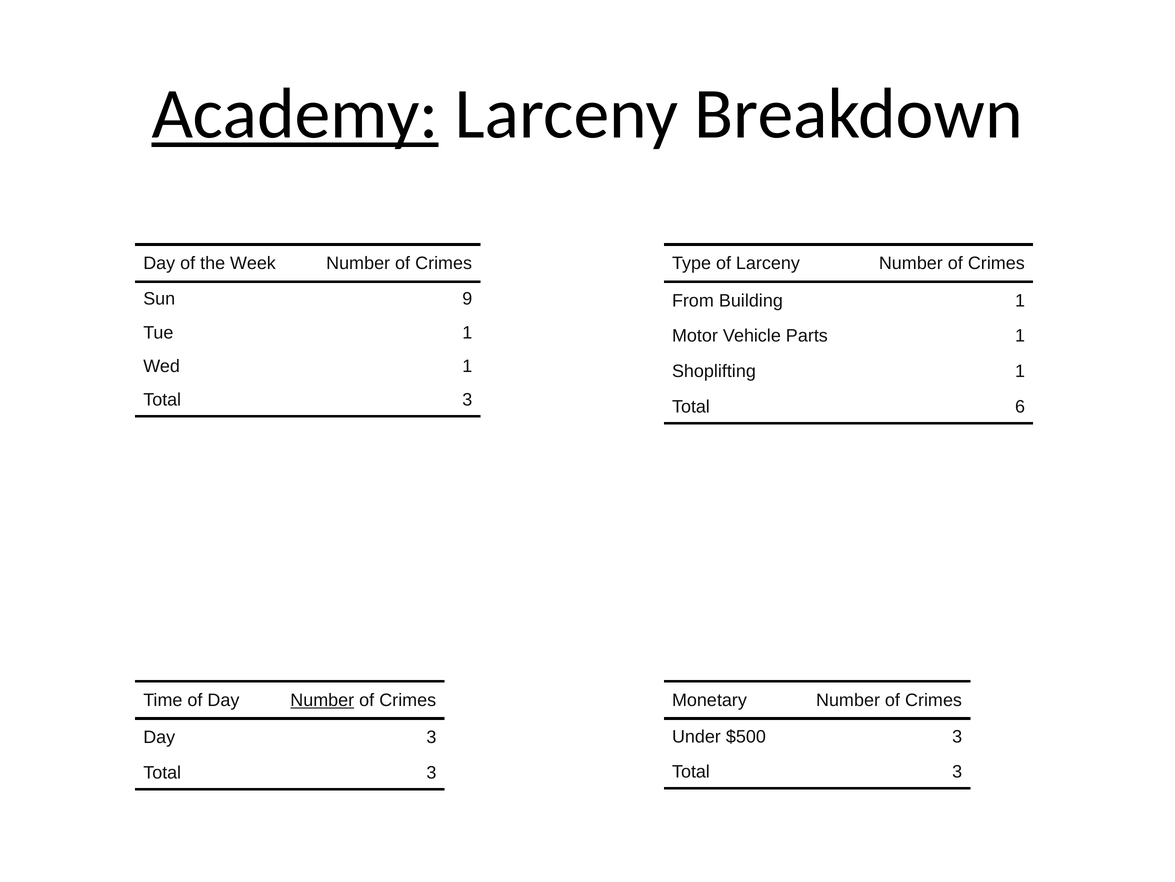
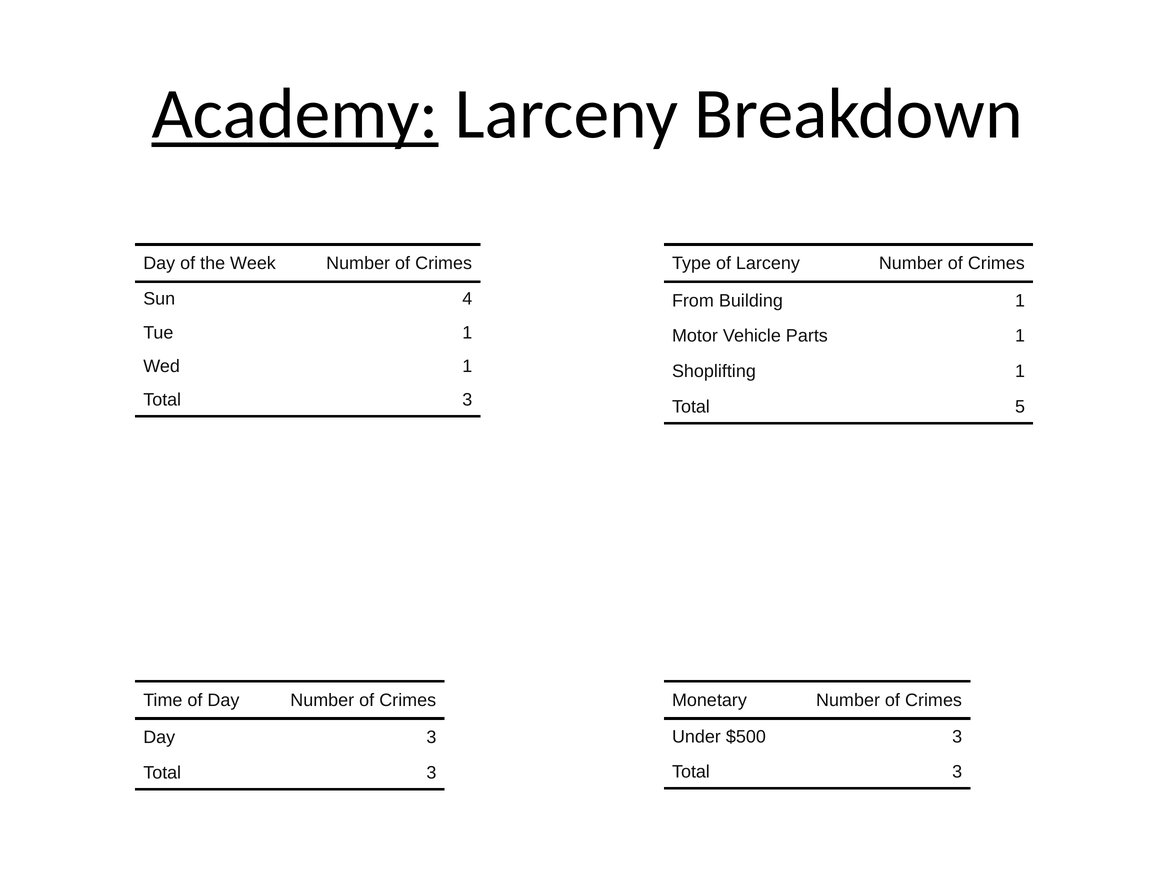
9: 9 -> 4 (467, 299)
6: 6 -> 5 (1020, 406)
Number underline: present -> none (322, 700)
